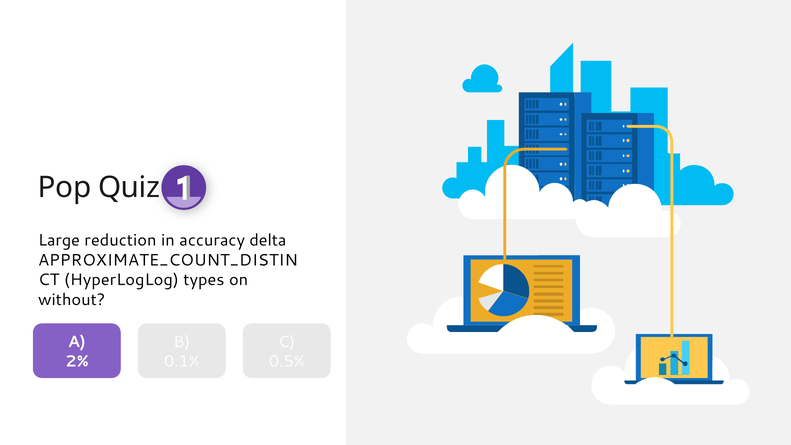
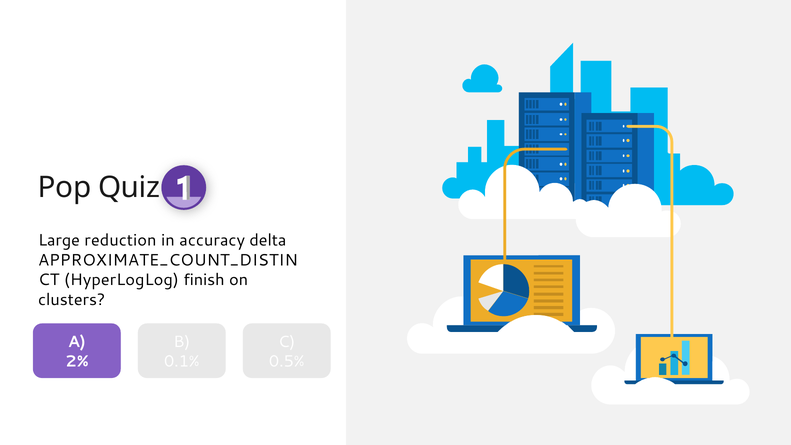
types: types -> finish (204, 280)
without: without -> clusters (72, 300)
